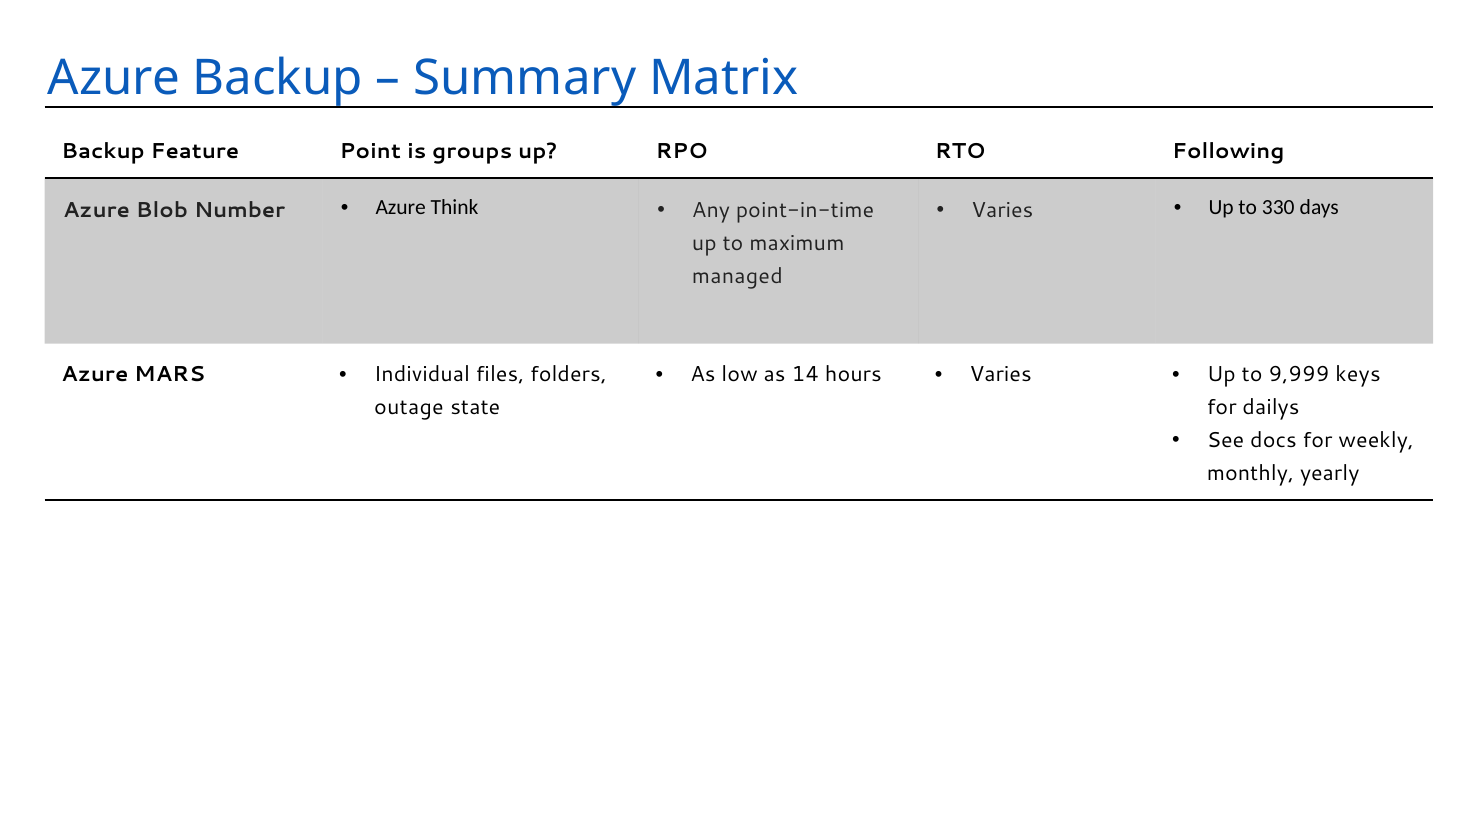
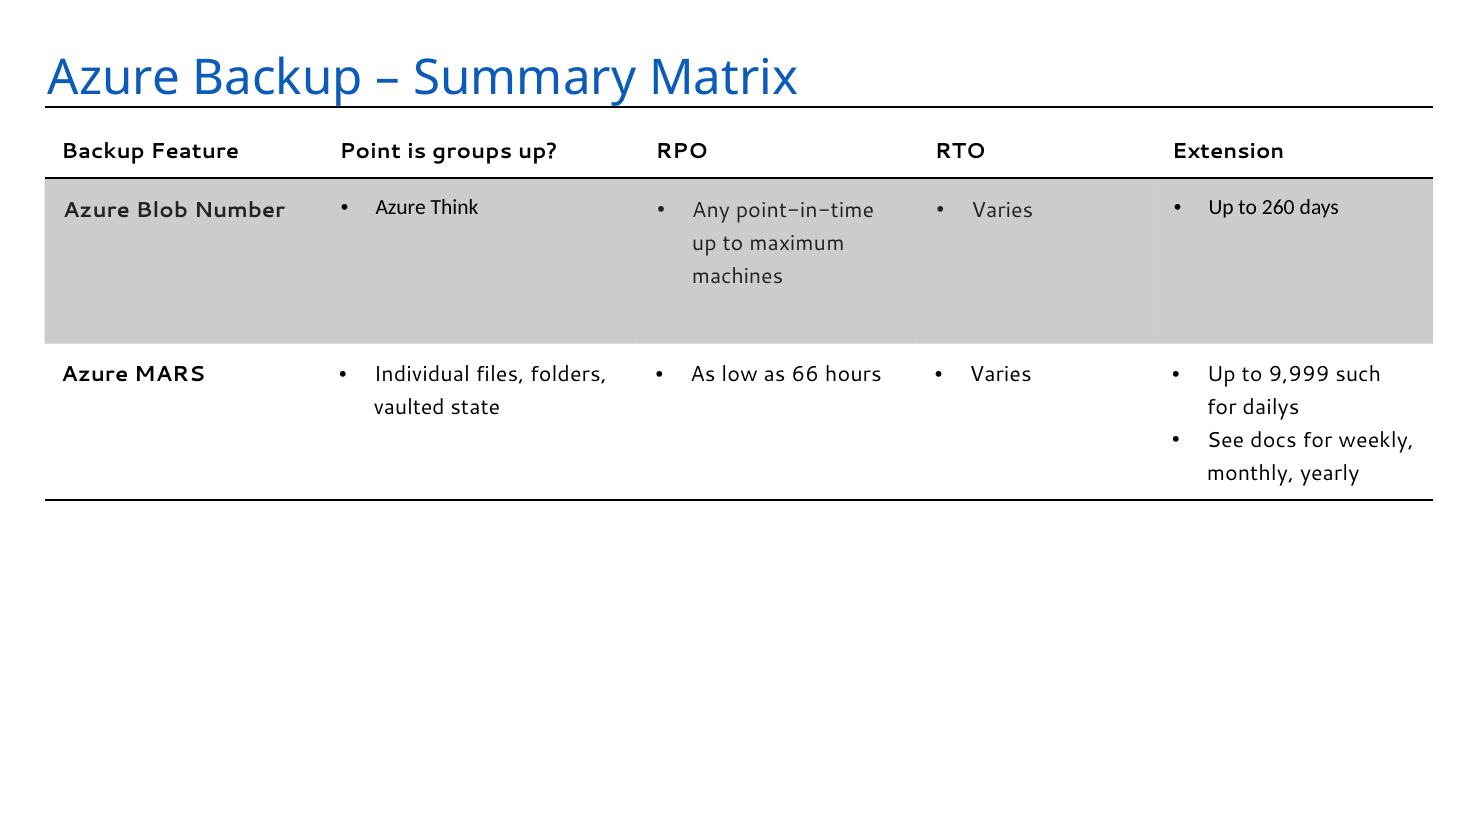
Following: Following -> Extension (1228, 151)
330: 330 -> 260 (1278, 207)
managed: managed -> machines (738, 276)
14: 14 -> 66 (805, 375)
keys: keys -> such (1358, 375)
outage: outage -> vaulted (409, 408)
